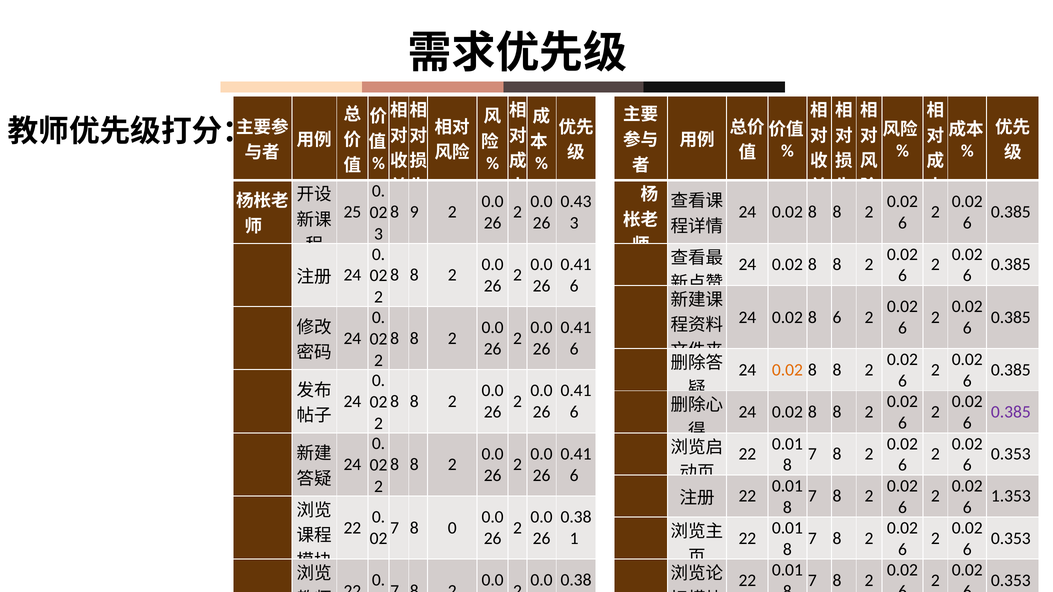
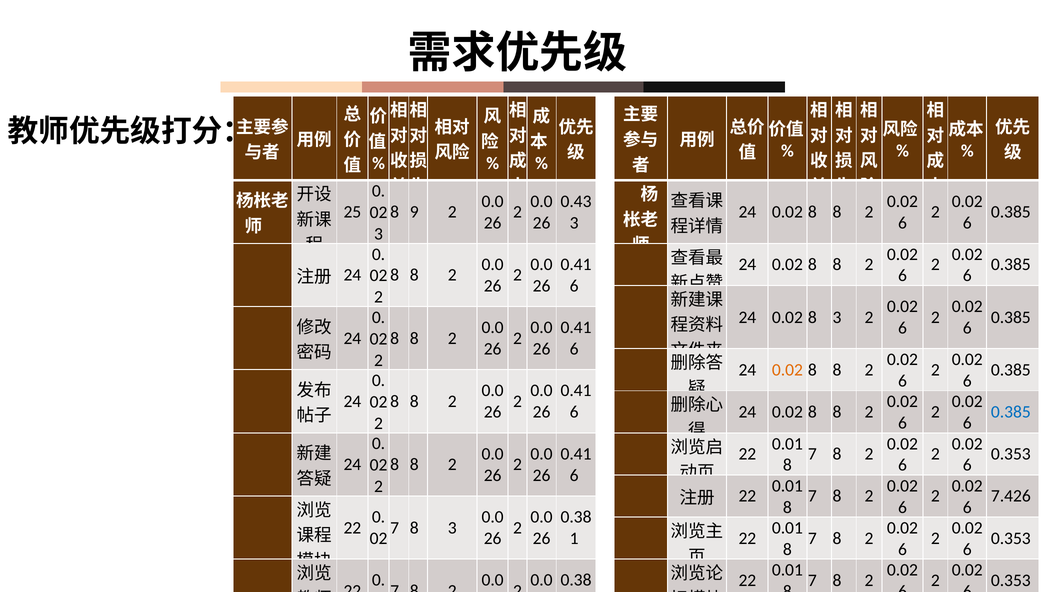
0.02 8 6: 6 -> 3 (837, 317)
0.385 colour: purple -> blue (1011, 412)
1.353: 1.353 -> 7.426 (1011, 496)
7 8 0: 0 -> 3 (452, 528)
